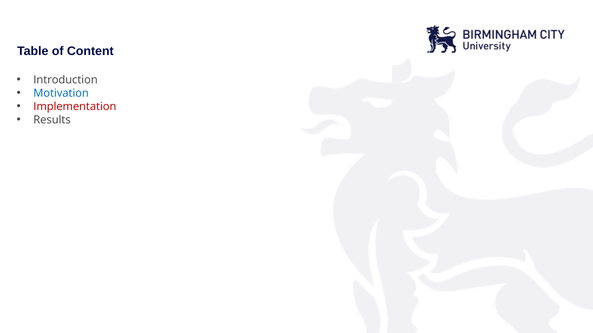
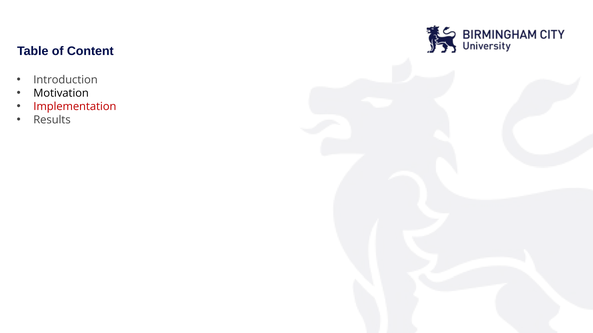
Motivation colour: blue -> black (61, 93)
